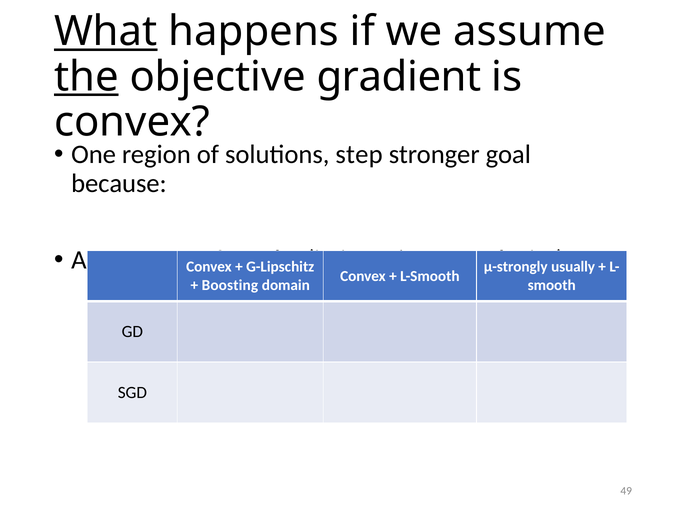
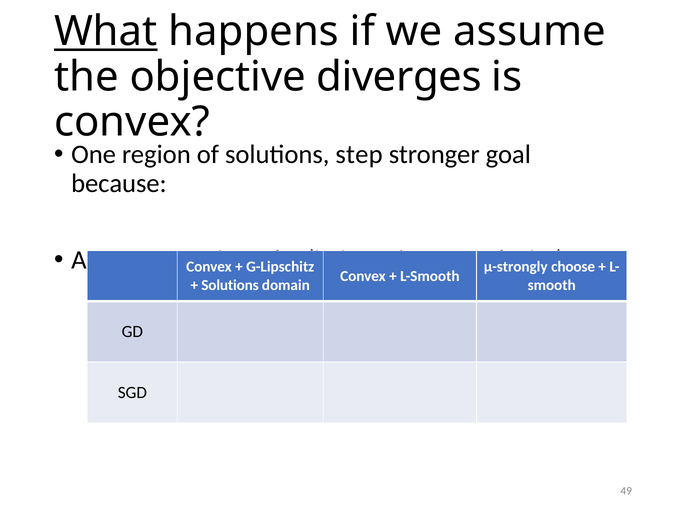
the underline: present -> none (86, 77)
gradient: gradient -> diverges (399, 77)
usually: usually -> choose (573, 267)
Boosting: Boosting -> Solutions (230, 286)
